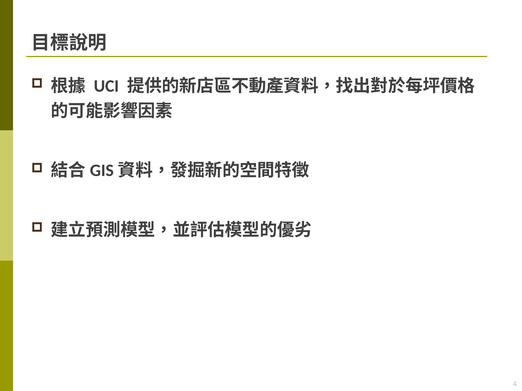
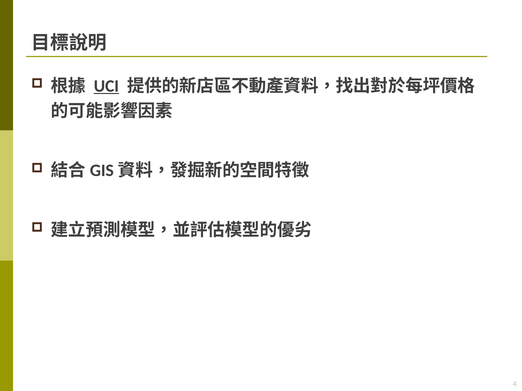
UCI underline: none -> present (106, 86)
